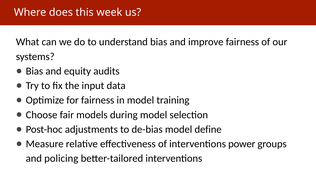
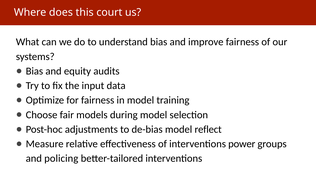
week: week -> court (109, 12)
define: define -> reflect (208, 129)
